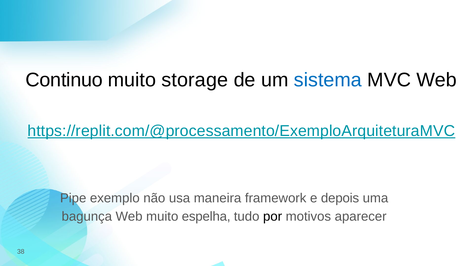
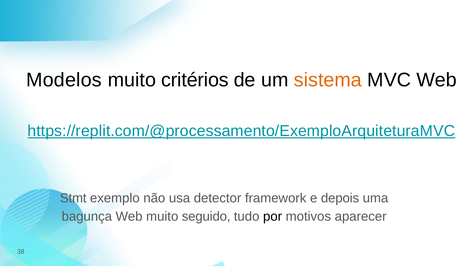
Continuo: Continuo -> Modelos (64, 80)
storage: storage -> critérios (195, 80)
sistema colour: blue -> orange (328, 80)
Pipe: Pipe -> Stmt (73, 198)
maneira: maneira -> detector (218, 198)
espelha: espelha -> seguido (206, 216)
